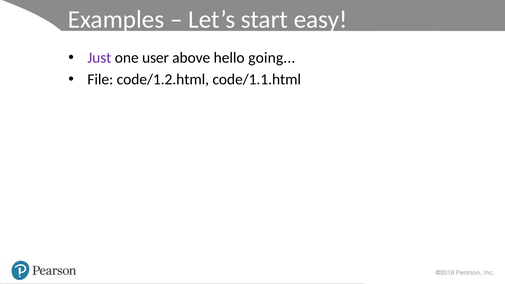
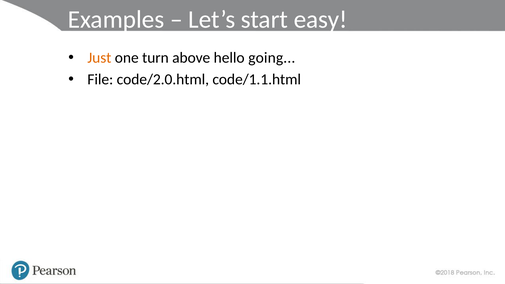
Just colour: purple -> orange (99, 58)
user: user -> turn (155, 58)
code/1.2.html: code/1.2.html -> code/2.0.html (163, 79)
